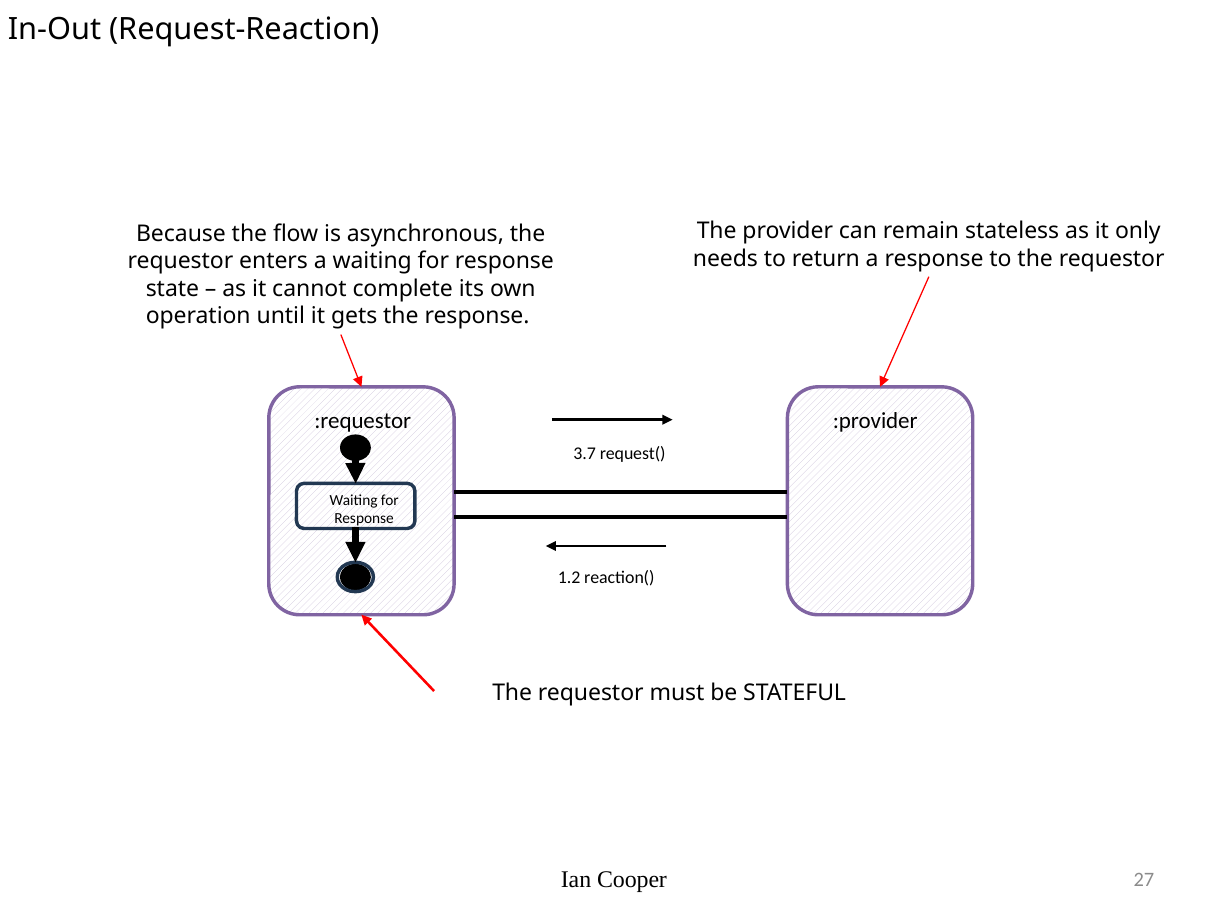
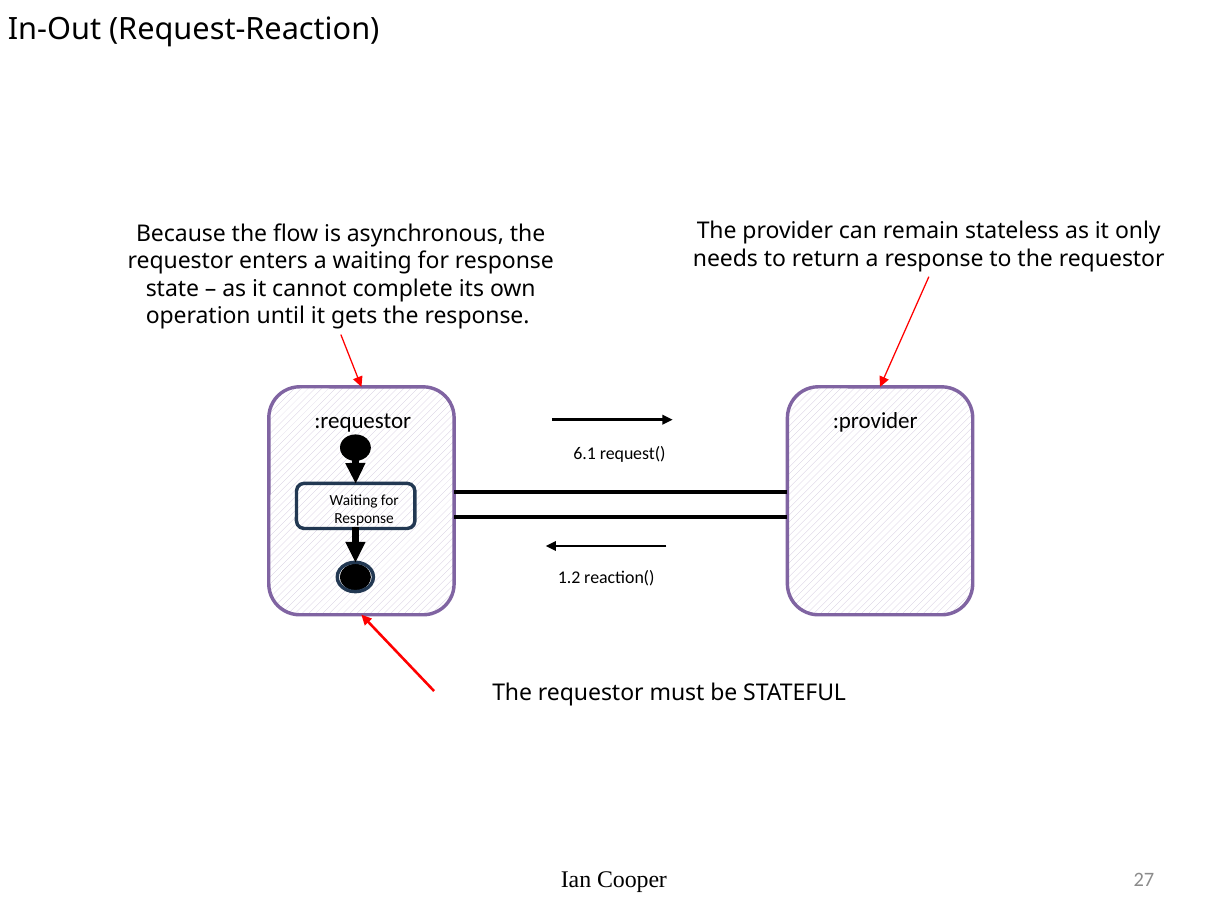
3.7: 3.7 -> 6.1 (585, 453)
